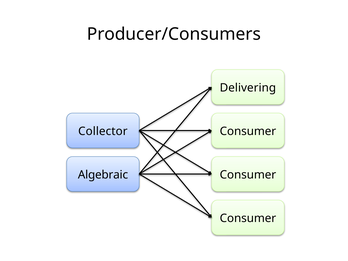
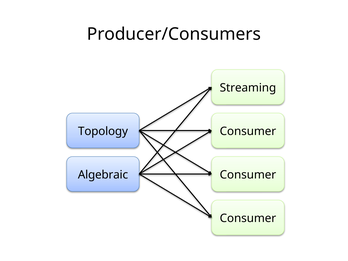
Delivering: Delivering -> Streaming (248, 88)
Collector: Collector -> Topology (103, 131)
